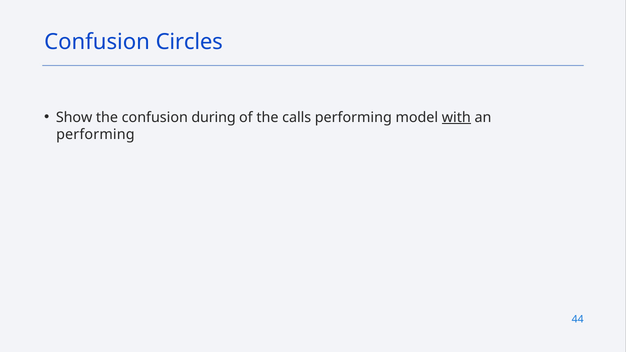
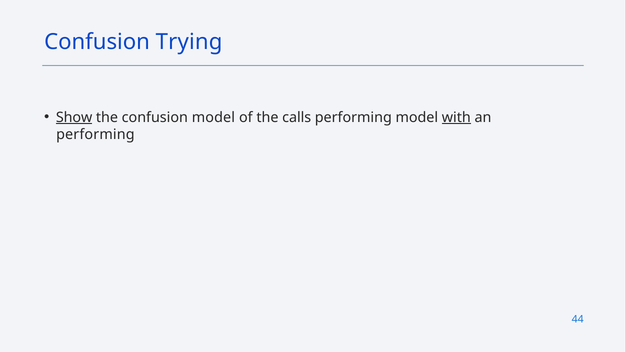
Circles: Circles -> Trying (189, 42)
Show underline: none -> present (74, 118)
confusion during: during -> model (213, 118)
